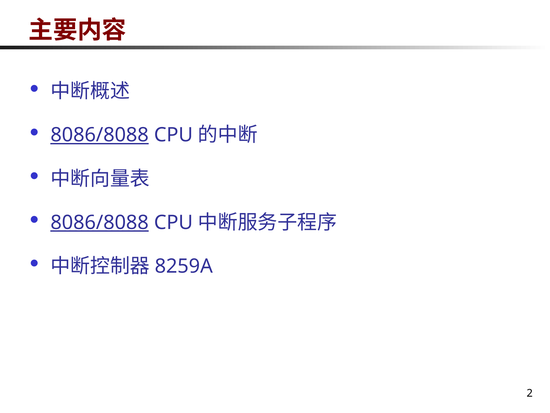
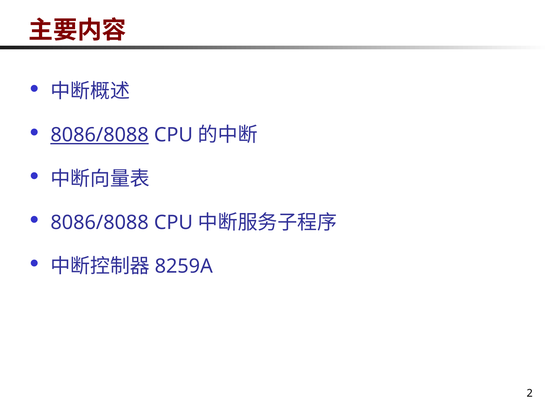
8086/8088 underline: present -> none (100, 222)
